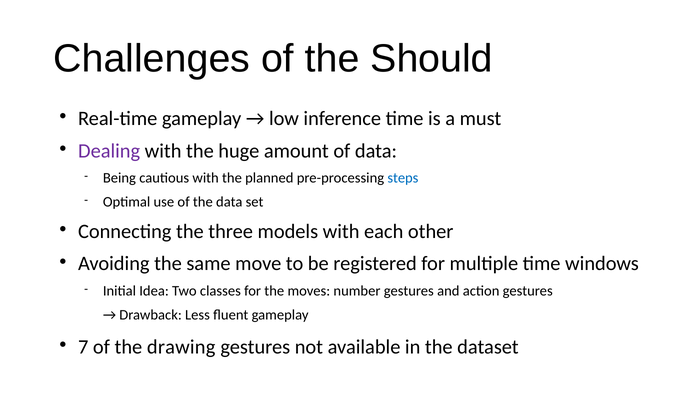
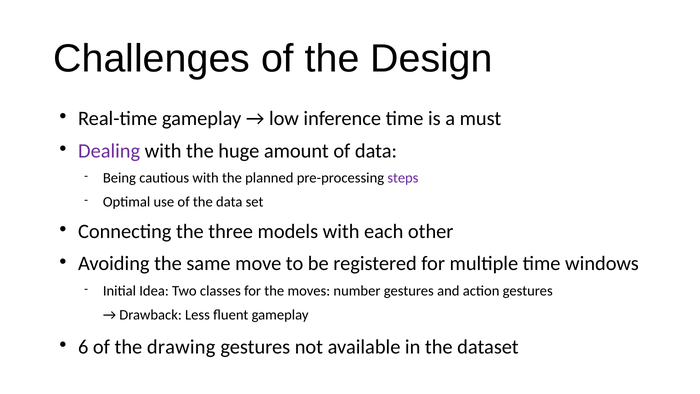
Should: Should -> Design (432, 59)
steps colour: blue -> purple (403, 178)
7: 7 -> 6 (83, 347)
